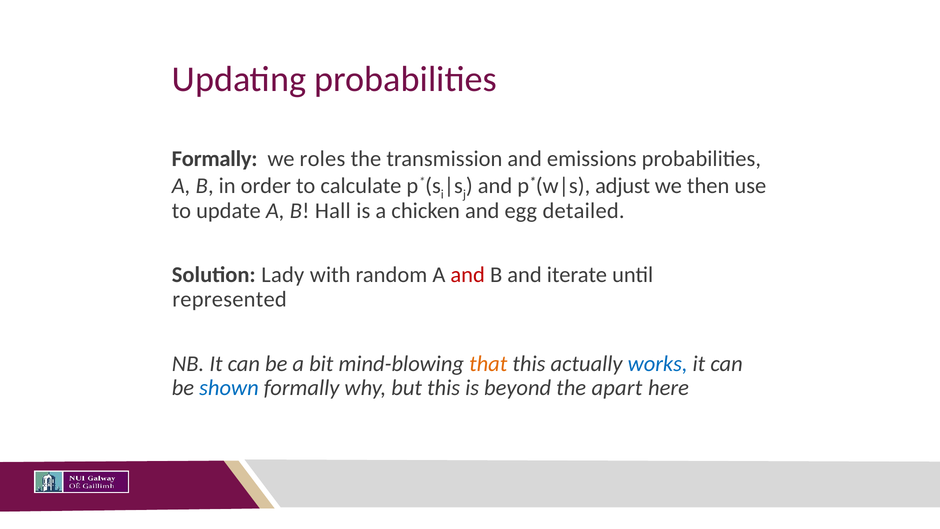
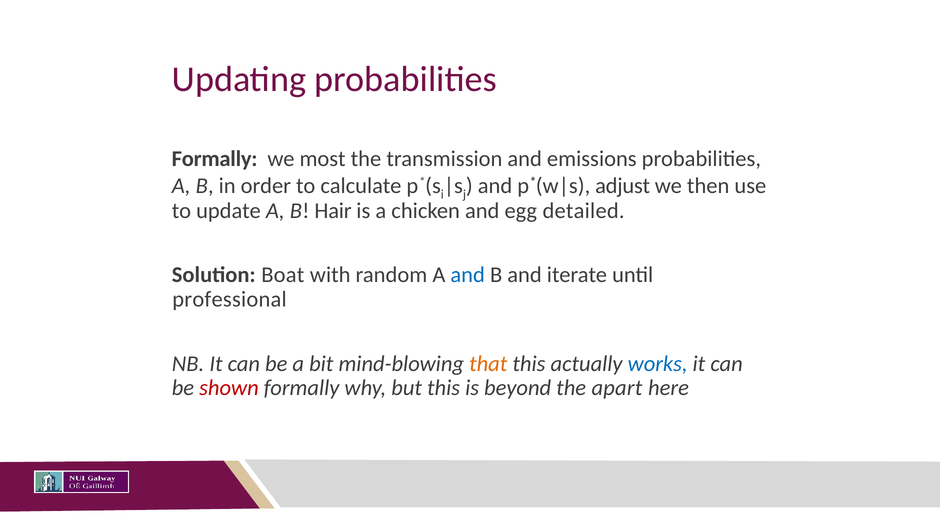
roles: roles -> most (323, 159)
Hall: Hall -> Hair (333, 211)
Lady: Lady -> Boat (283, 275)
and colour: red -> blue (468, 275)
represented: represented -> professional (230, 299)
shown colour: blue -> red (229, 388)
